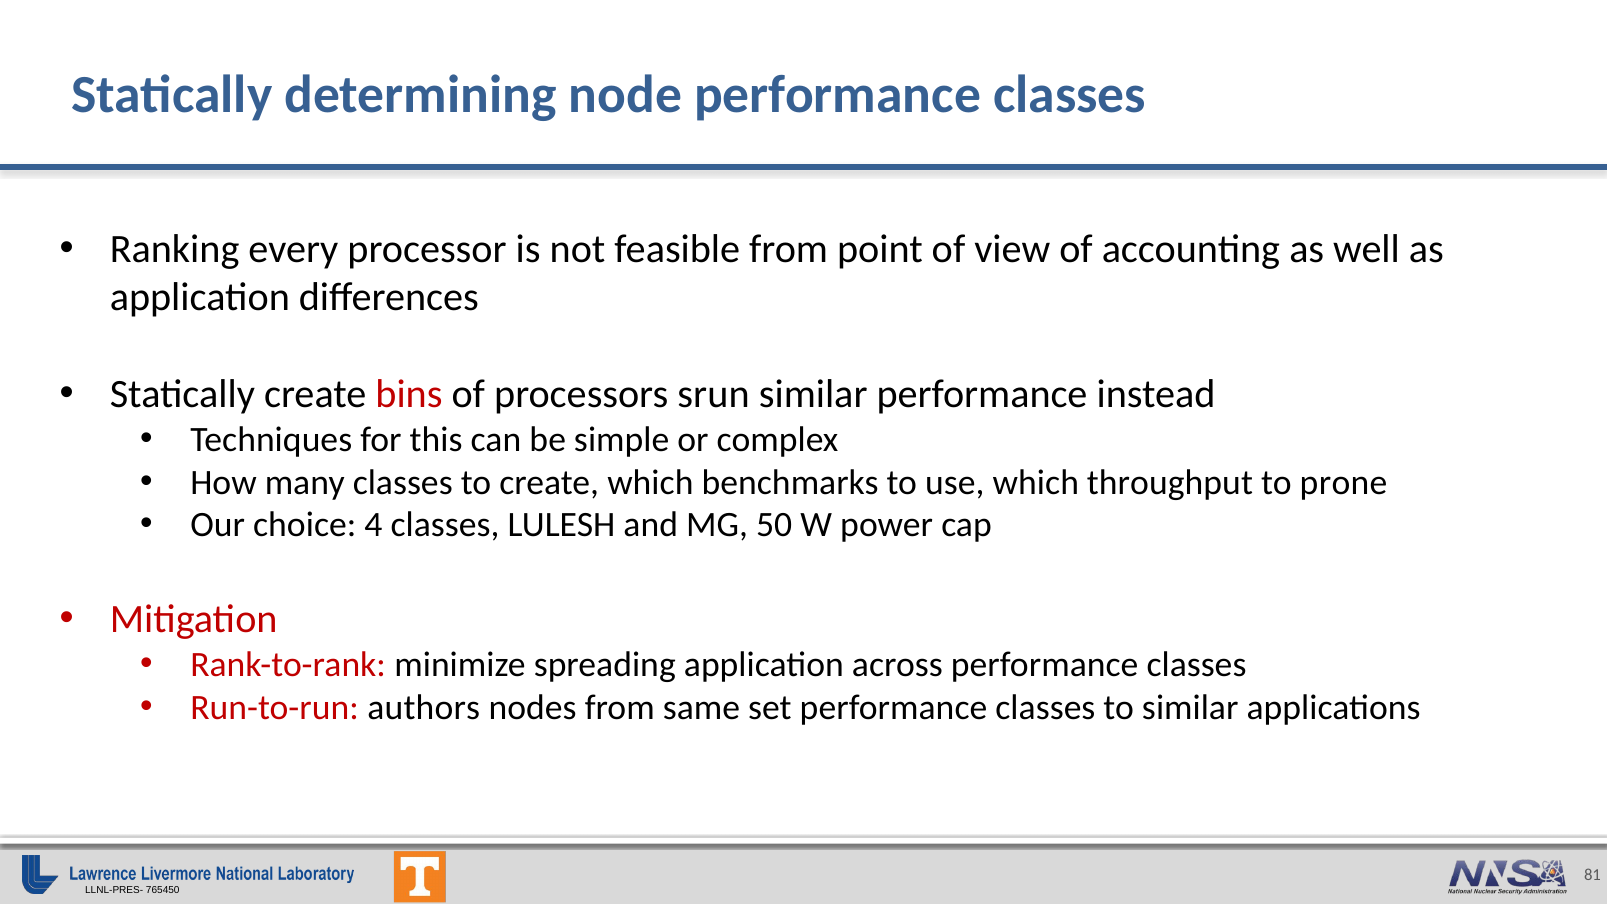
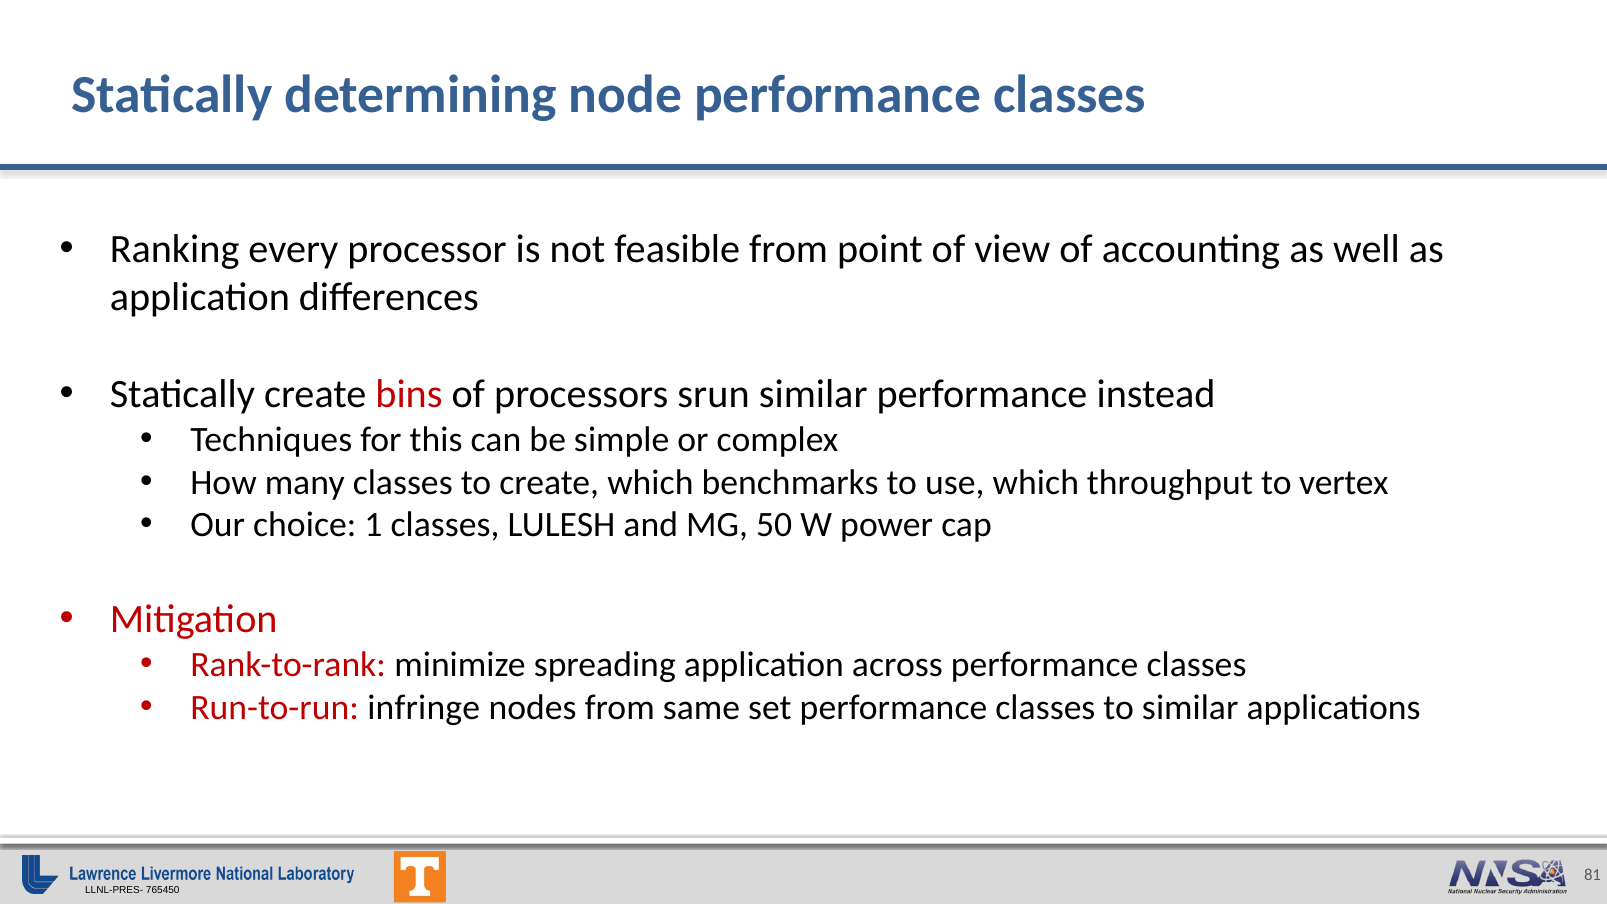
prone: prone -> vertex (1344, 482)
4: 4 -> 1 (373, 525)
authors: authors -> infringe (424, 707)
